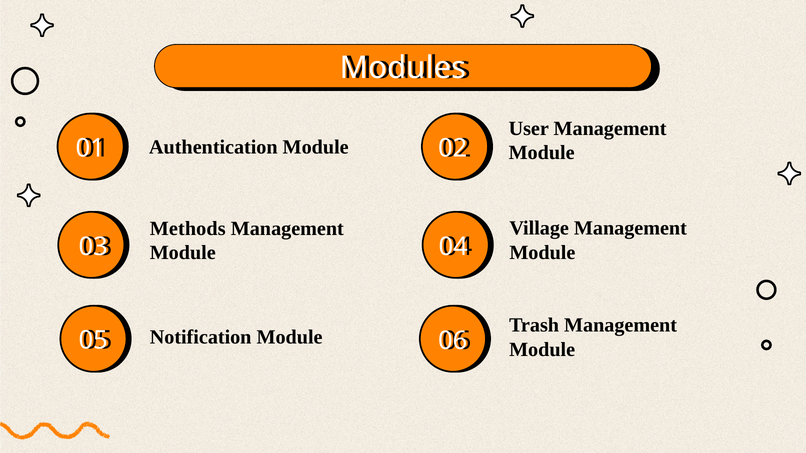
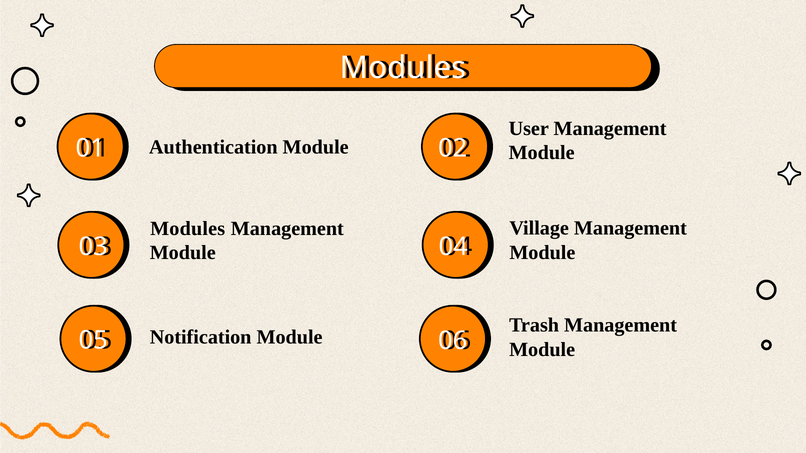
Methods: Methods -> Modules (188, 229)
